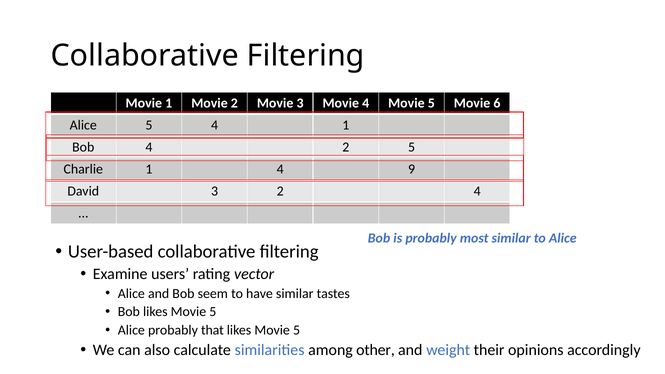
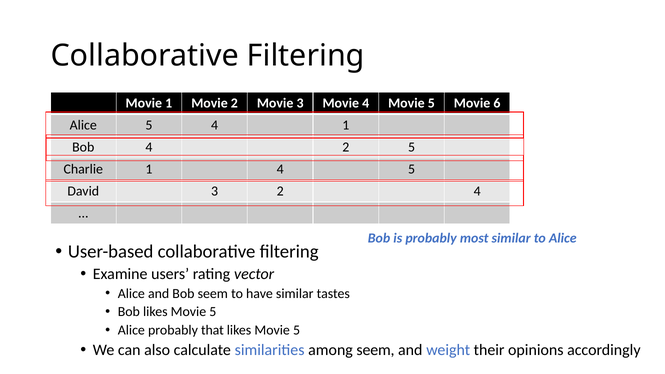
4 9: 9 -> 5 (412, 169)
among other: other -> seem (375, 350)
